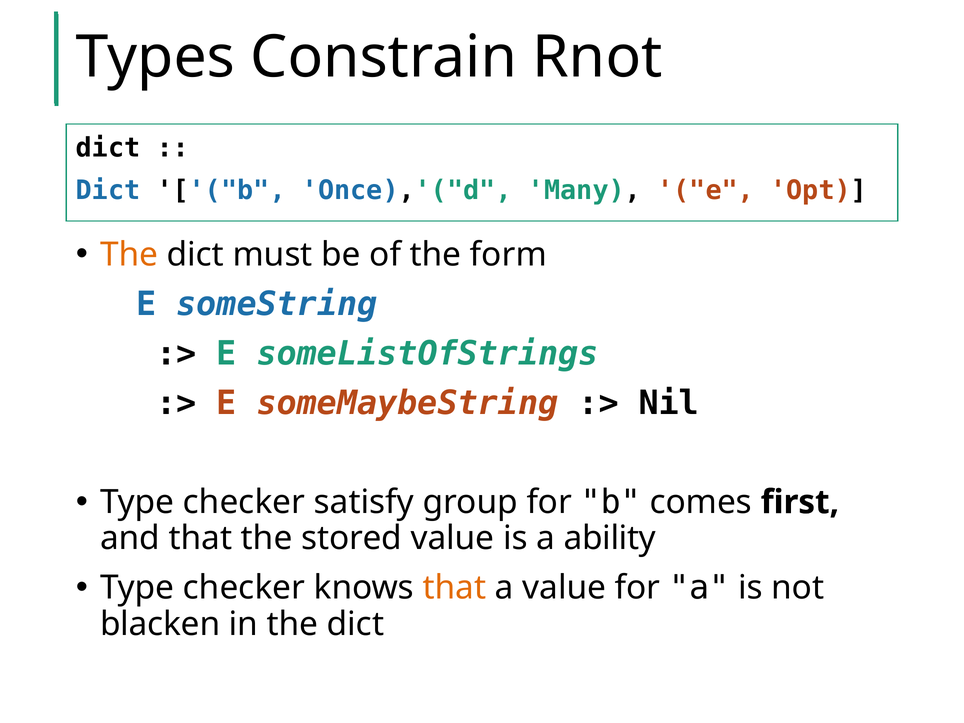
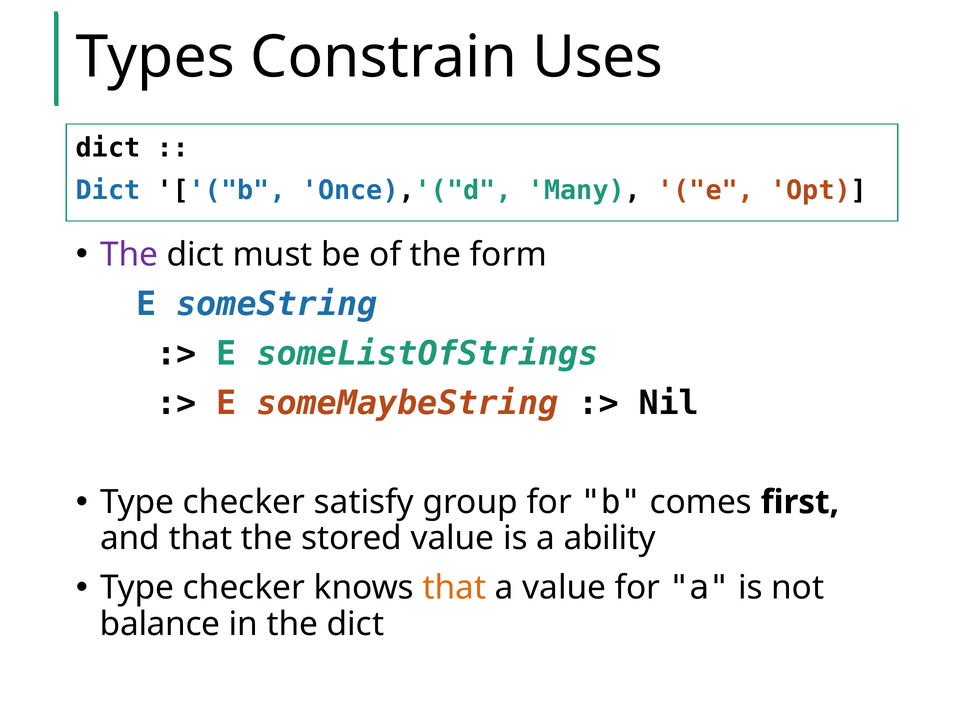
Rnot: Rnot -> Uses (598, 57)
The colour: orange -> purple (129, 255)
blacken: blacken -> balance (160, 624)
